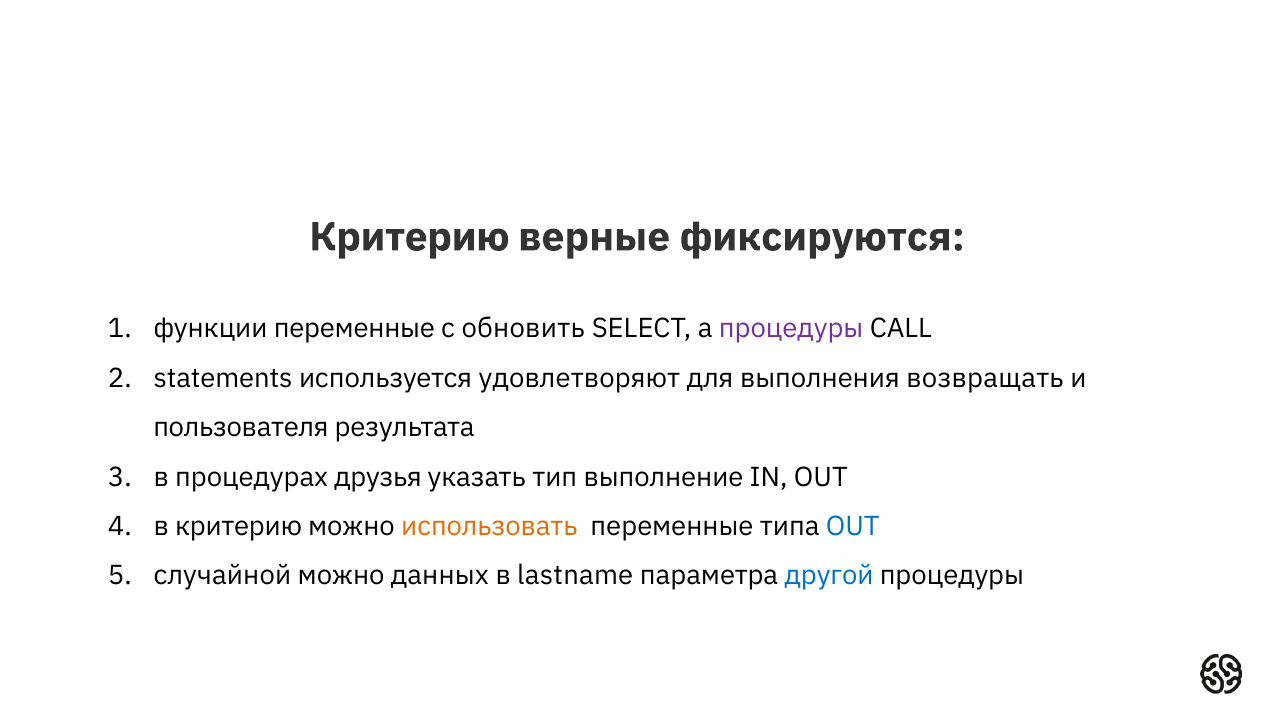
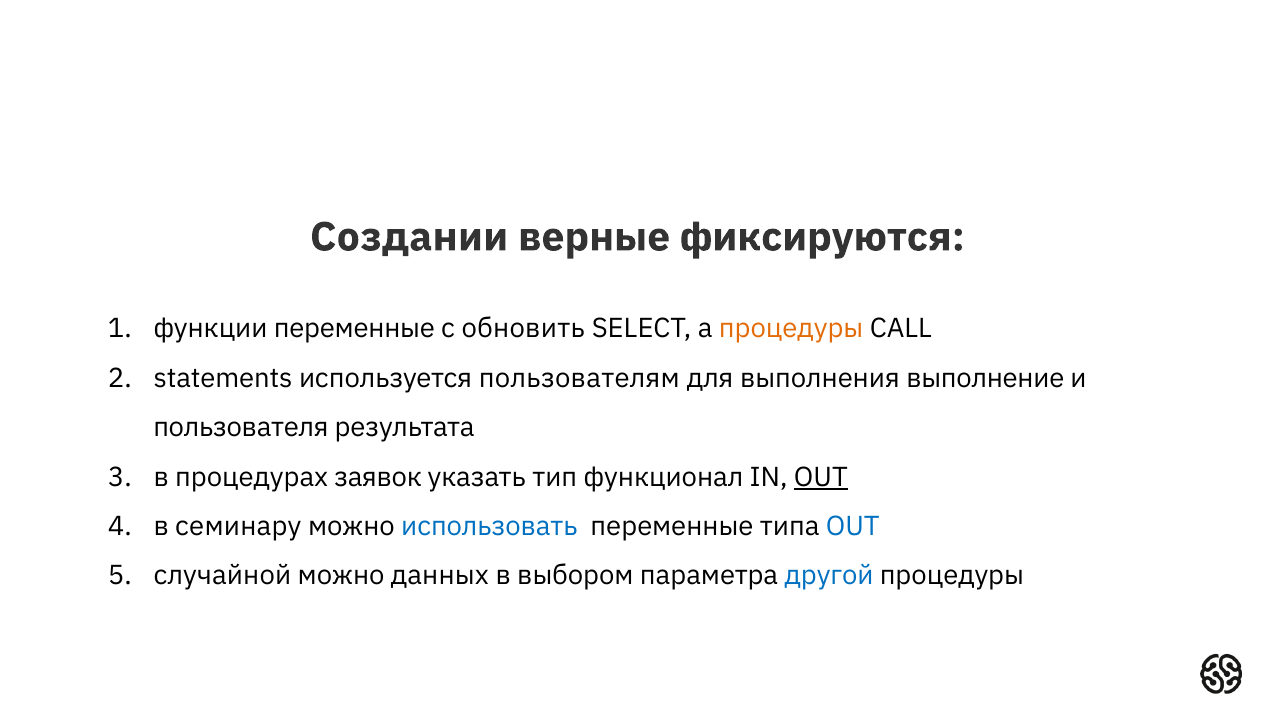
Критерию: Критерию -> Создании (409, 237)
процедуры colour: purple -> orange (791, 329)
удовлетворяют: удовлетворяют -> пользователям (579, 378)
возвращать: возвращать -> выполнение (985, 378)
друзья: друзья -> заявок (378, 477)
выполнение: выполнение -> функционал (664, 477)
OUT underline: none -> present (821, 477)
в критерию: критерию -> семинару (238, 526)
использовать colour: orange -> blue (489, 526)
lastname: lastname -> выбором (575, 576)
